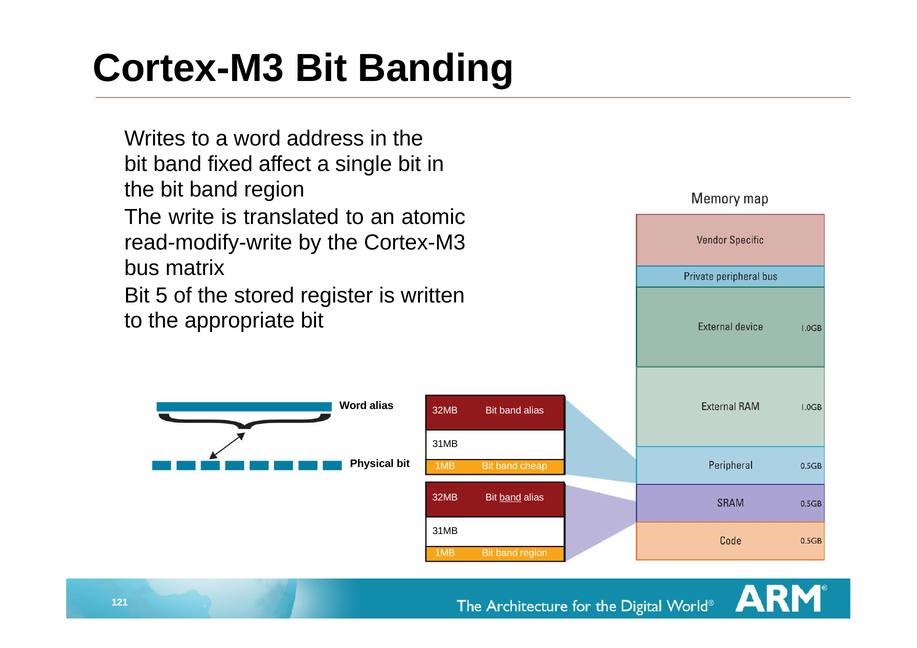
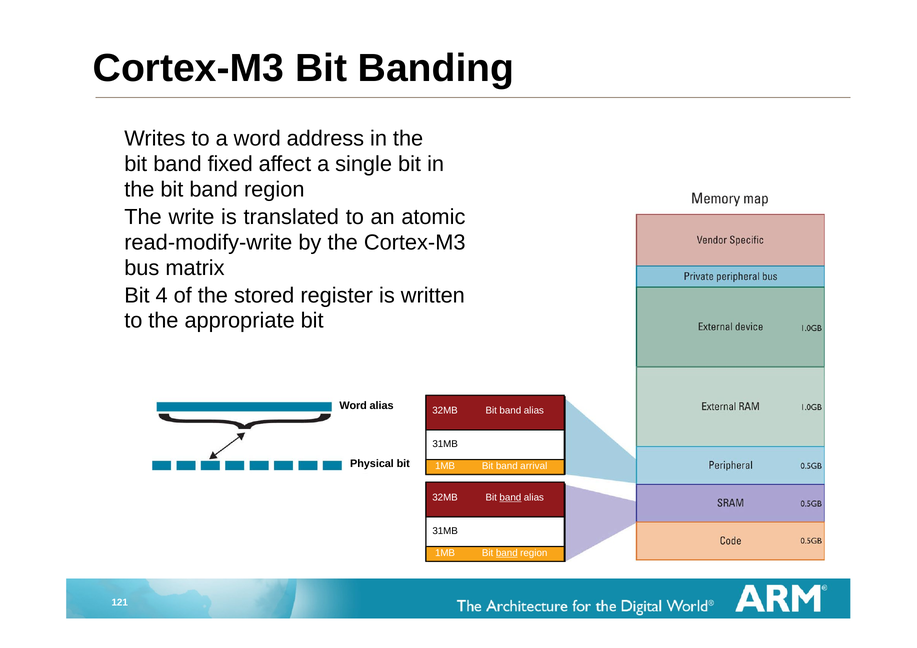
5: 5 -> 4 (162, 295)
cheap: cheap -> arrival (534, 466)
band underline: none -> present (507, 553)
